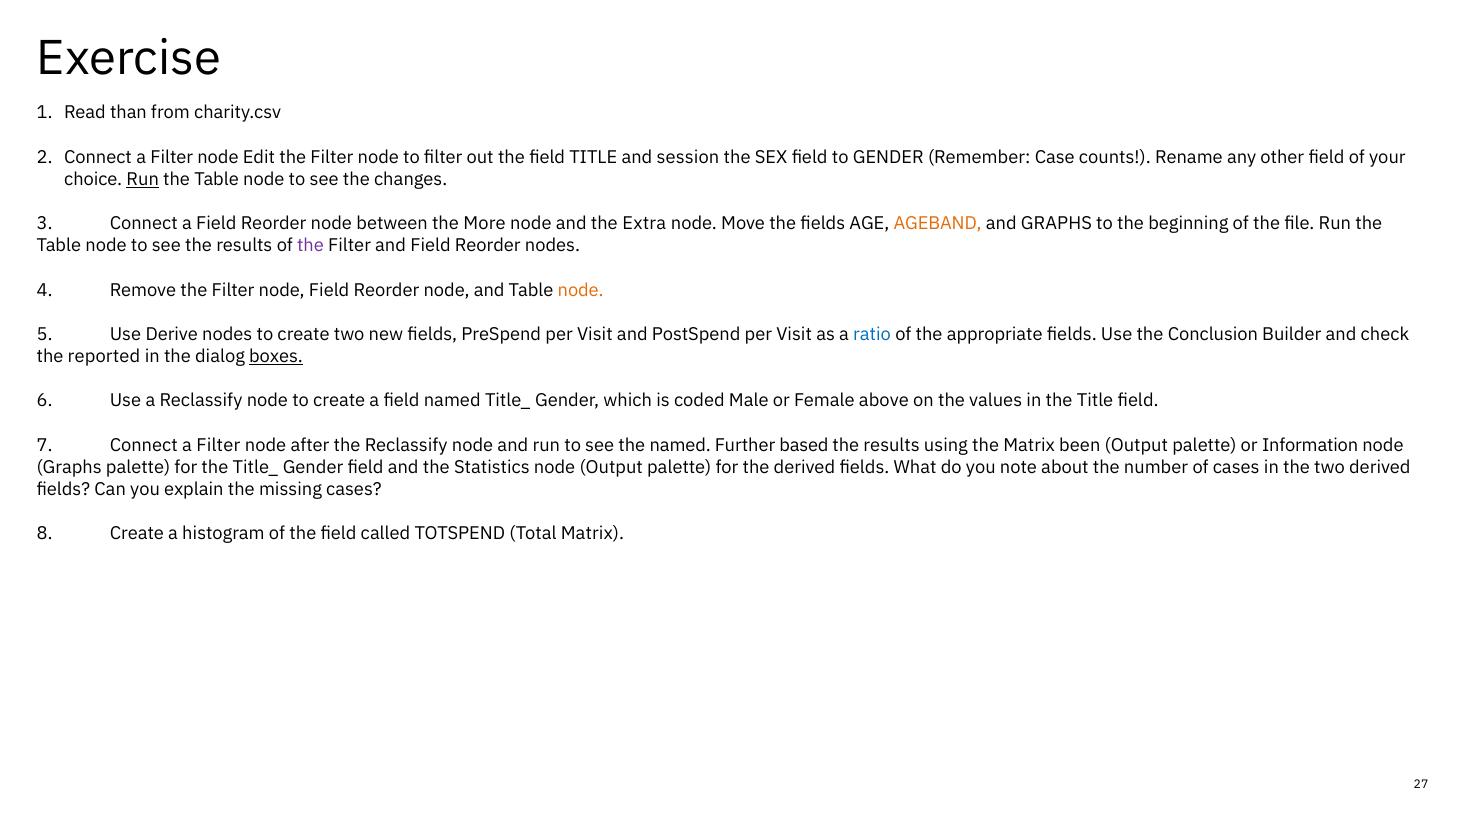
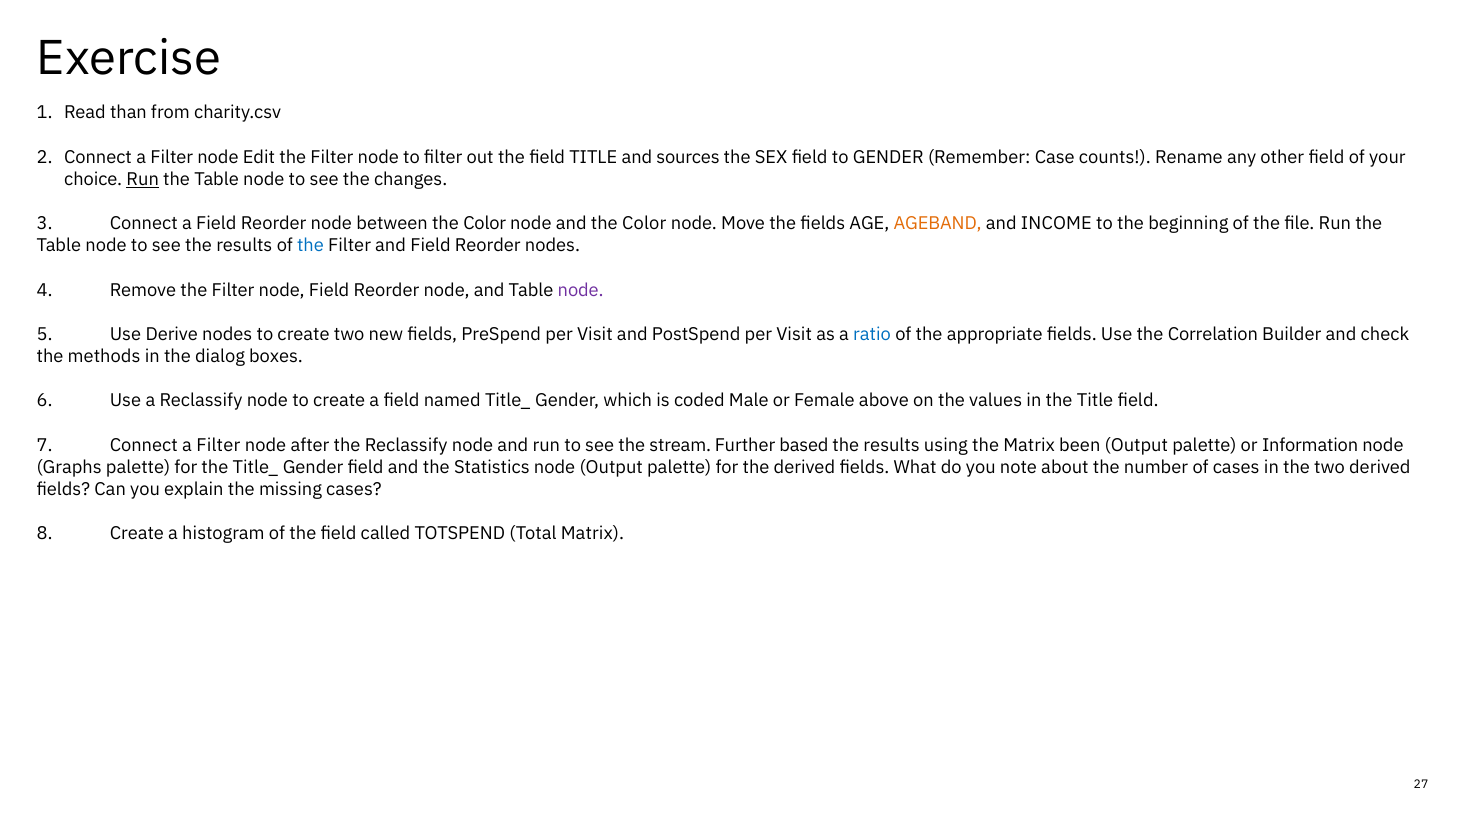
session: session -> sources (688, 157)
between the More: More -> Color (485, 224)
and the Extra: Extra -> Color (644, 224)
and GRAPHS: GRAPHS -> INCOME (1056, 224)
the colour: purple -> blue (310, 246)
node colour: orange -> purple (581, 290)
Conclusion: Conclusion -> Correlation (1213, 334)
reported: reported -> methods (104, 356)
boxes underline: present -> none (276, 356)
the named: named -> stream (680, 445)
